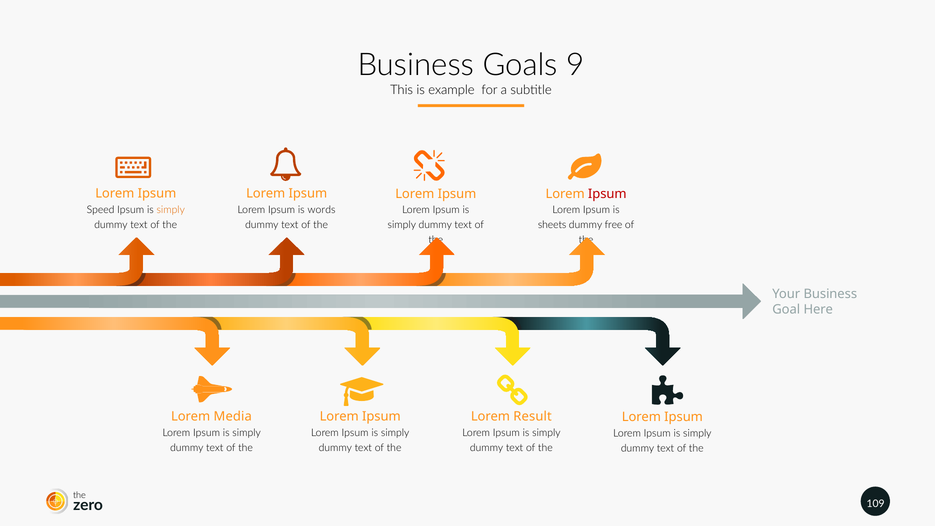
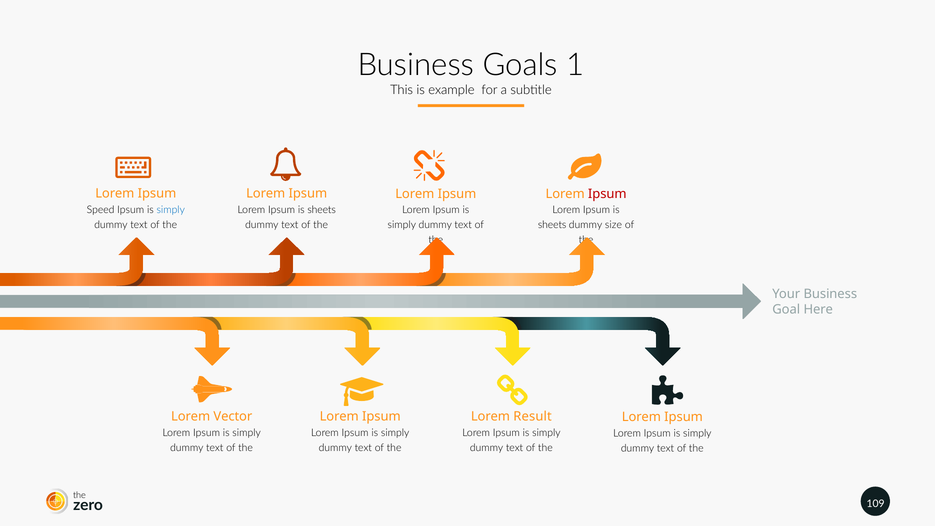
9: 9 -> 1 (575, 65)
simply colour: orange -> blue (171, 210)
words: words -> sheets (322, 210)
free: free -> size (613, 225)
Media: Media -> Vector (233, 416)
